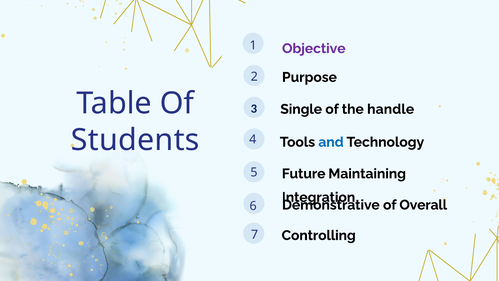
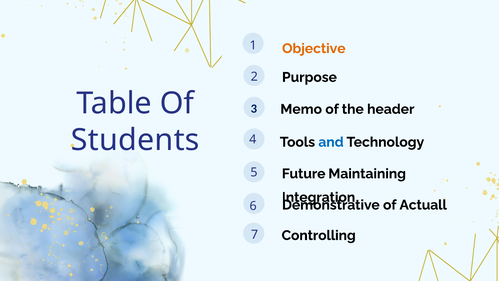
Objective colour: purple -> orange (314, 48)
Single: Single -> Memo (301, 109)
handle: handle -> header (391, 109)
Overall: Overall -> Actuall (423, 205)
